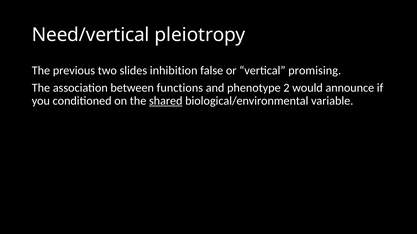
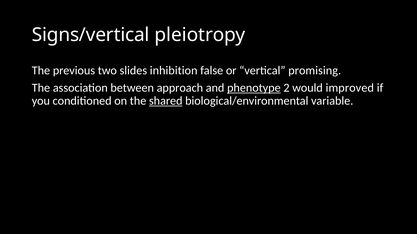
Need/vertical: Need/vertical -> Signs/vertical (91, 35)
functions: functions -> approach (180, 88)
phenotype underline: none -> present (254, 88)
announce: announce -> improved (350, 88)
